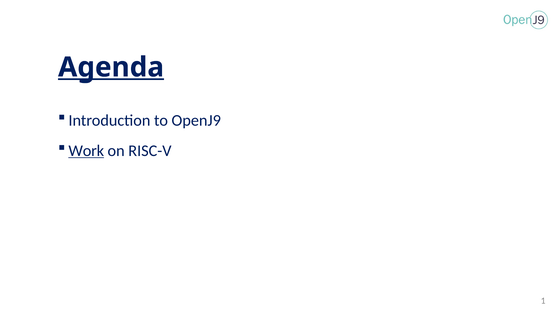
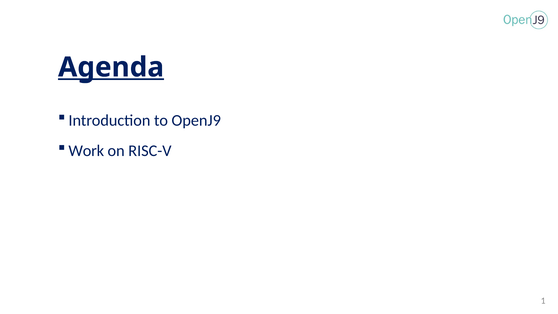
Work underline: present -> none (86, 151)
